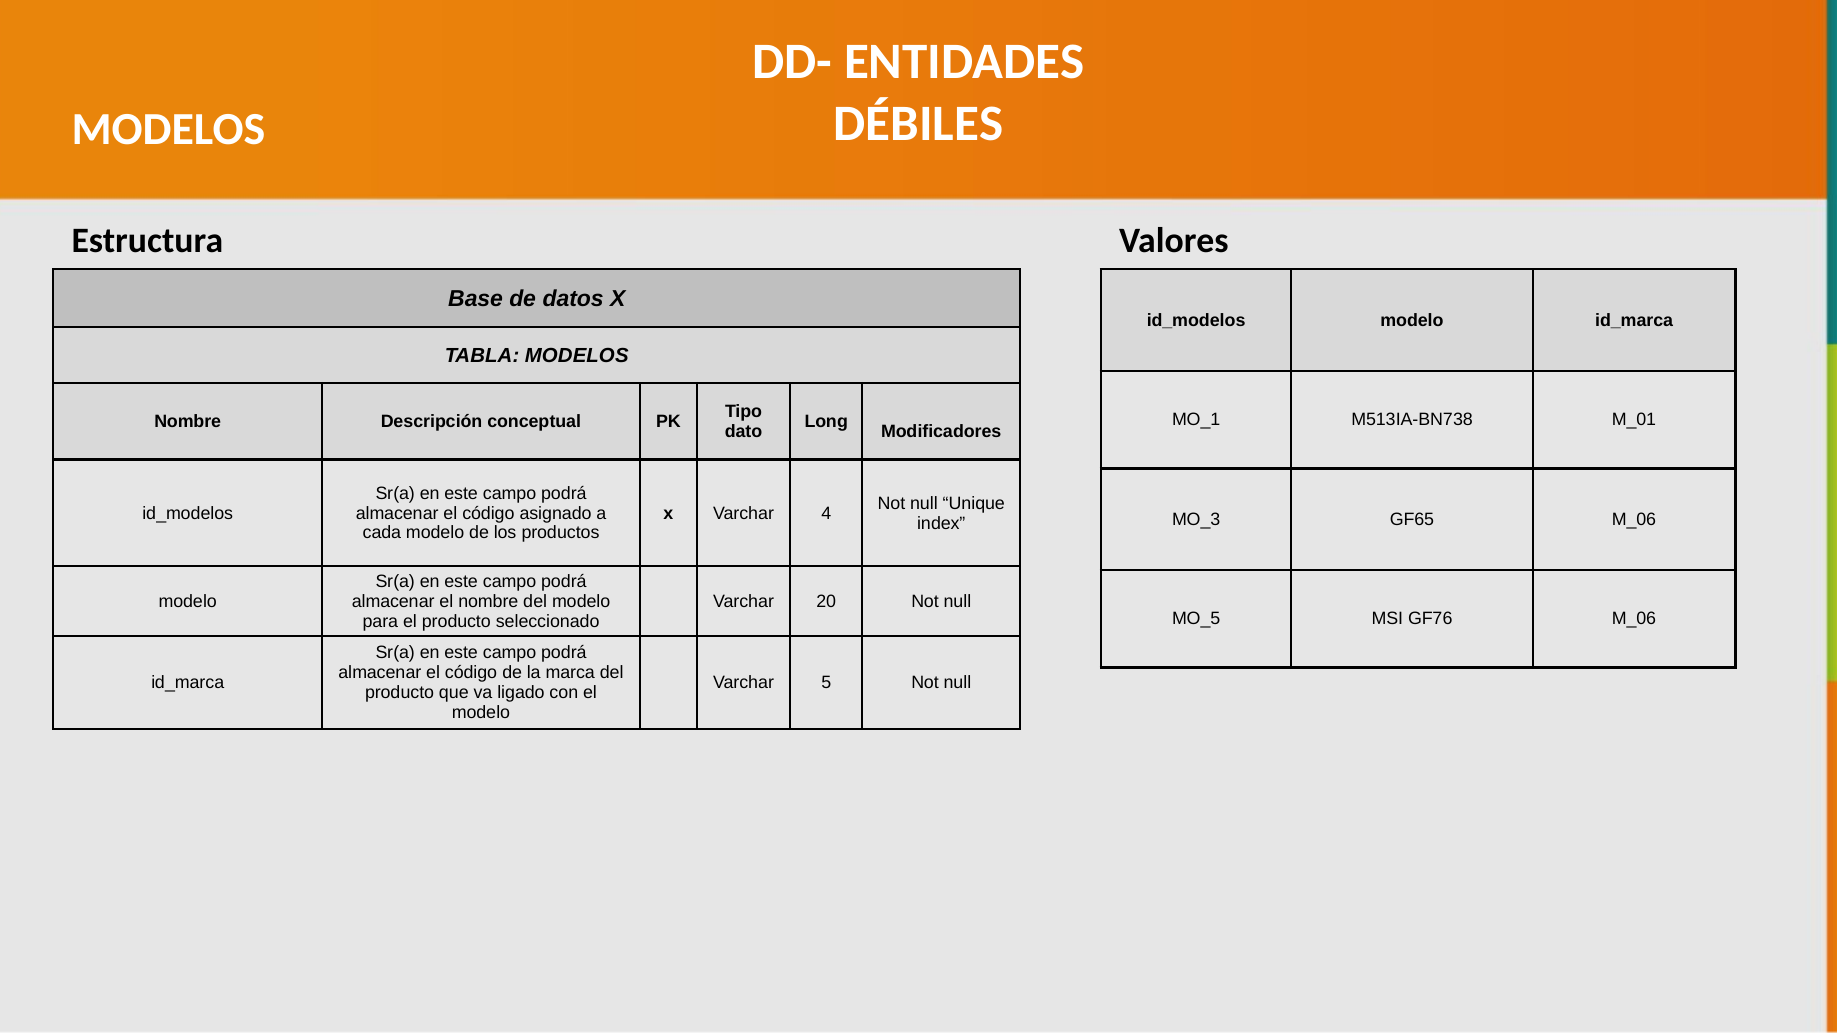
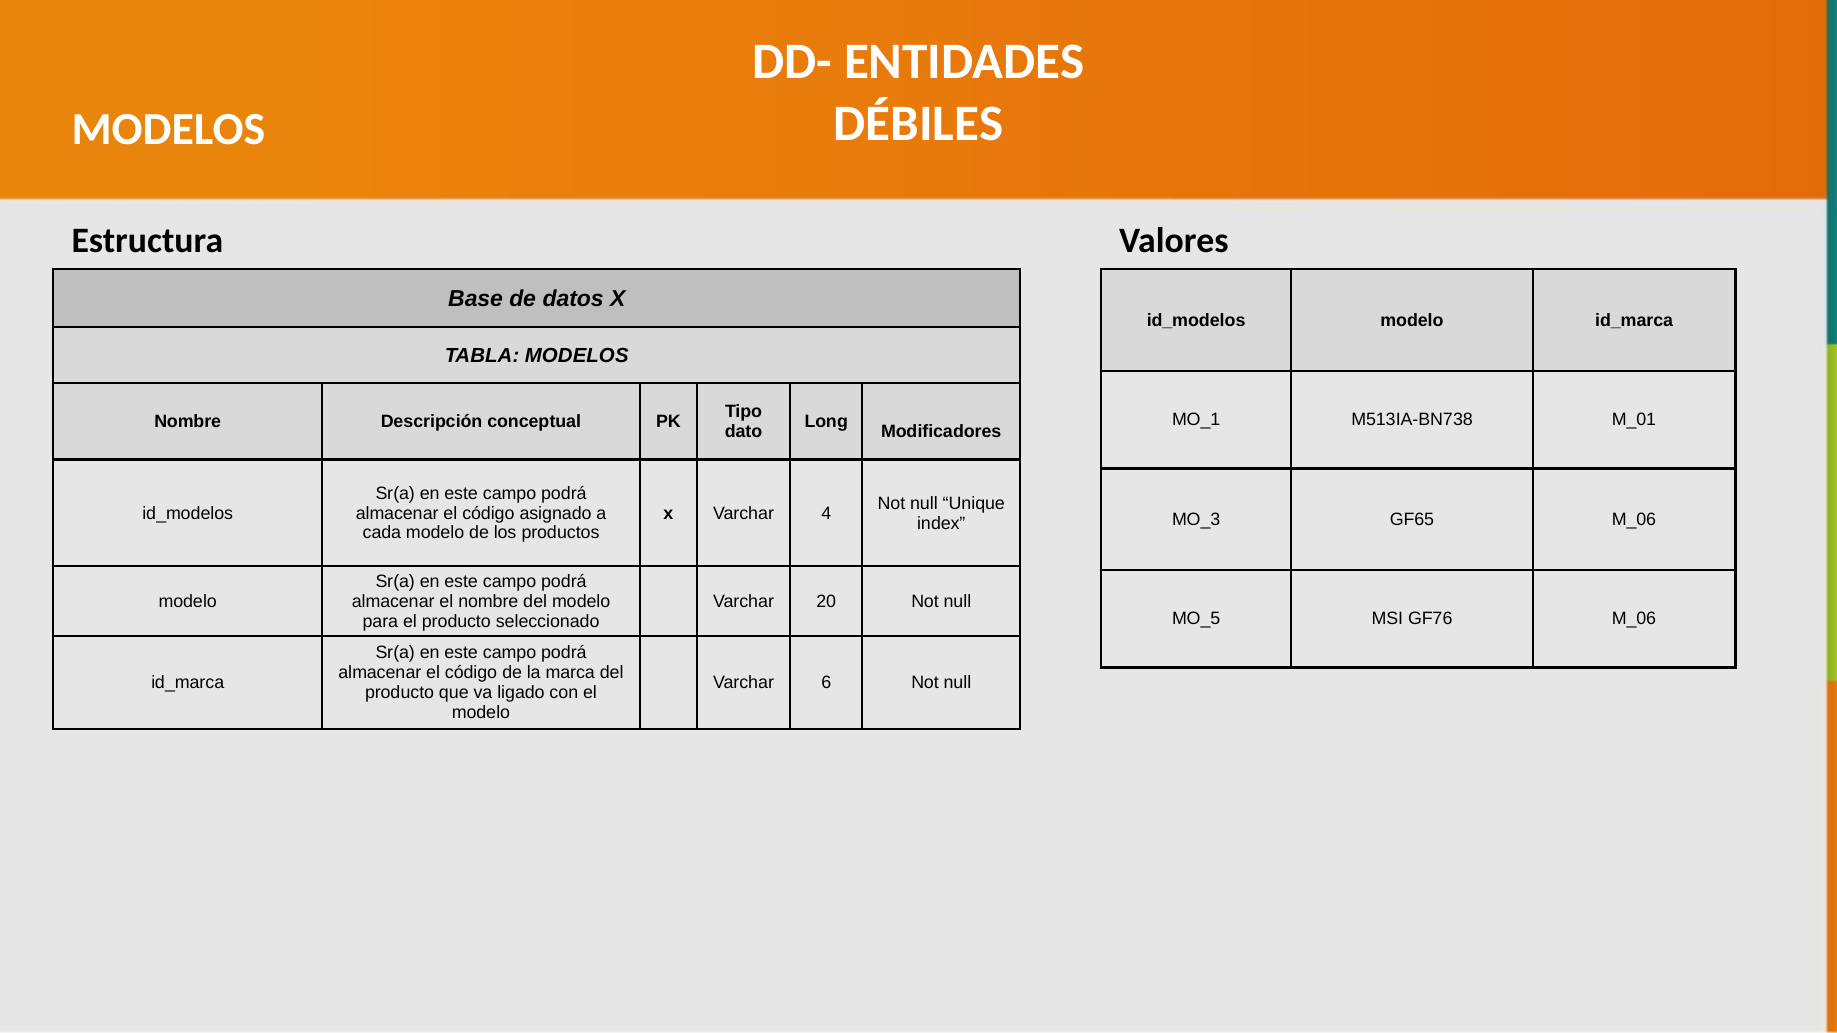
5: 5 -> 6 (826, 683)
